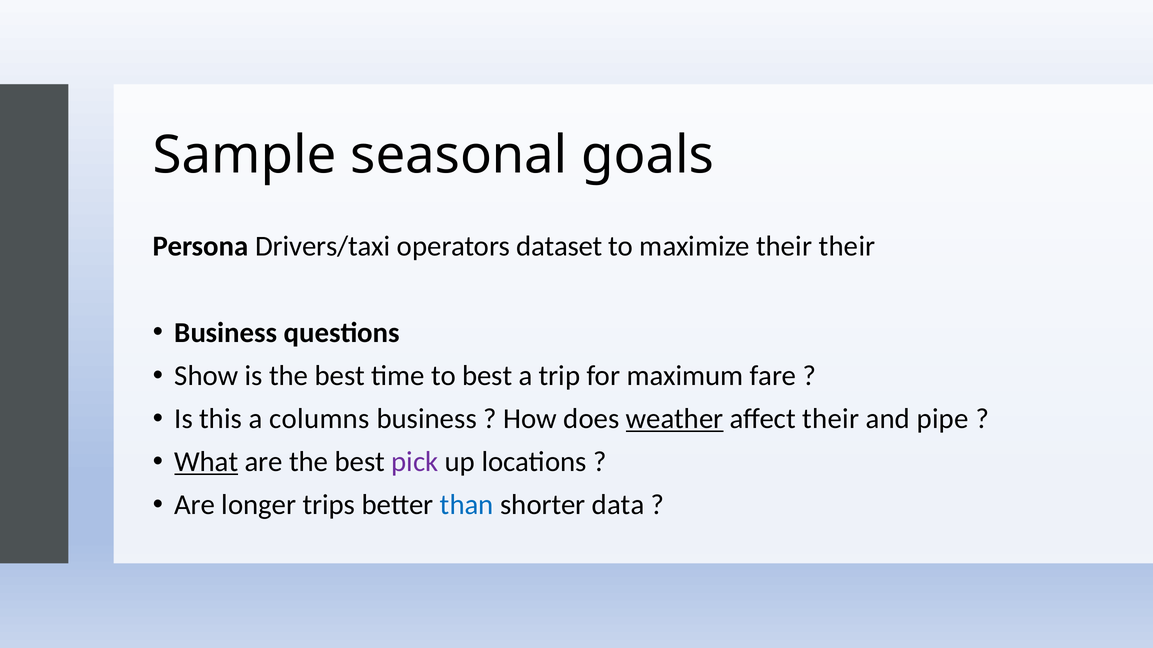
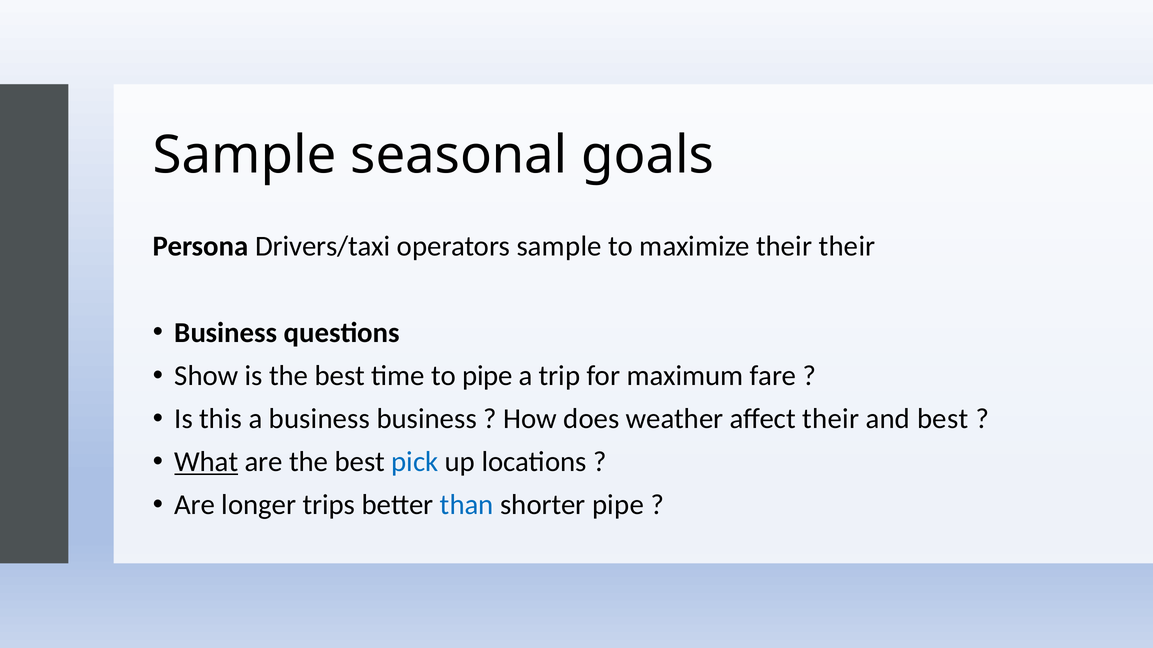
operators dataset: dataset -> sample (559, 247)
to best: best -> pipe (487, 376)
a columns: columns -> business (319, 419)
weather underline: present -> none (675, 419)
and pipe: pipe -> best (943, 419)
pick colour: purple -> blue (415, 462)
shorter data: data -> pipe (618, 505)
